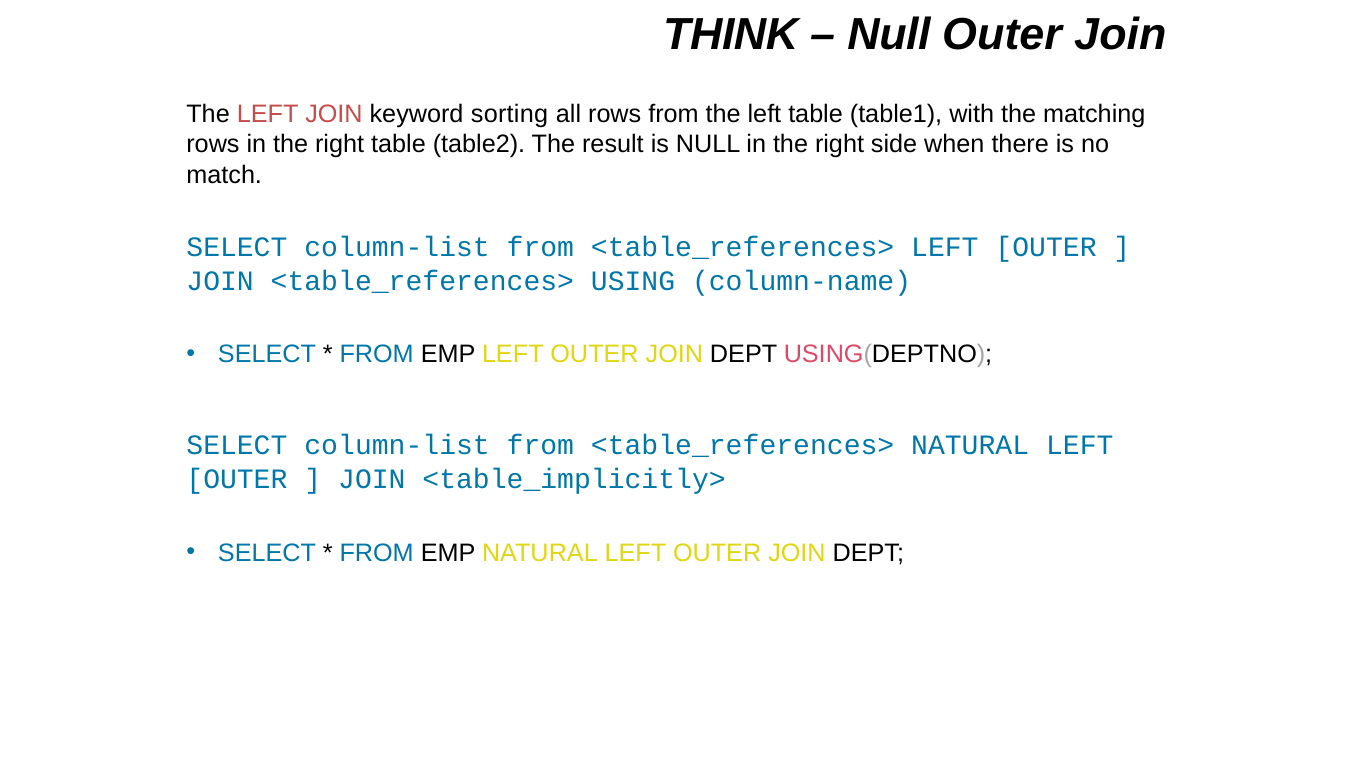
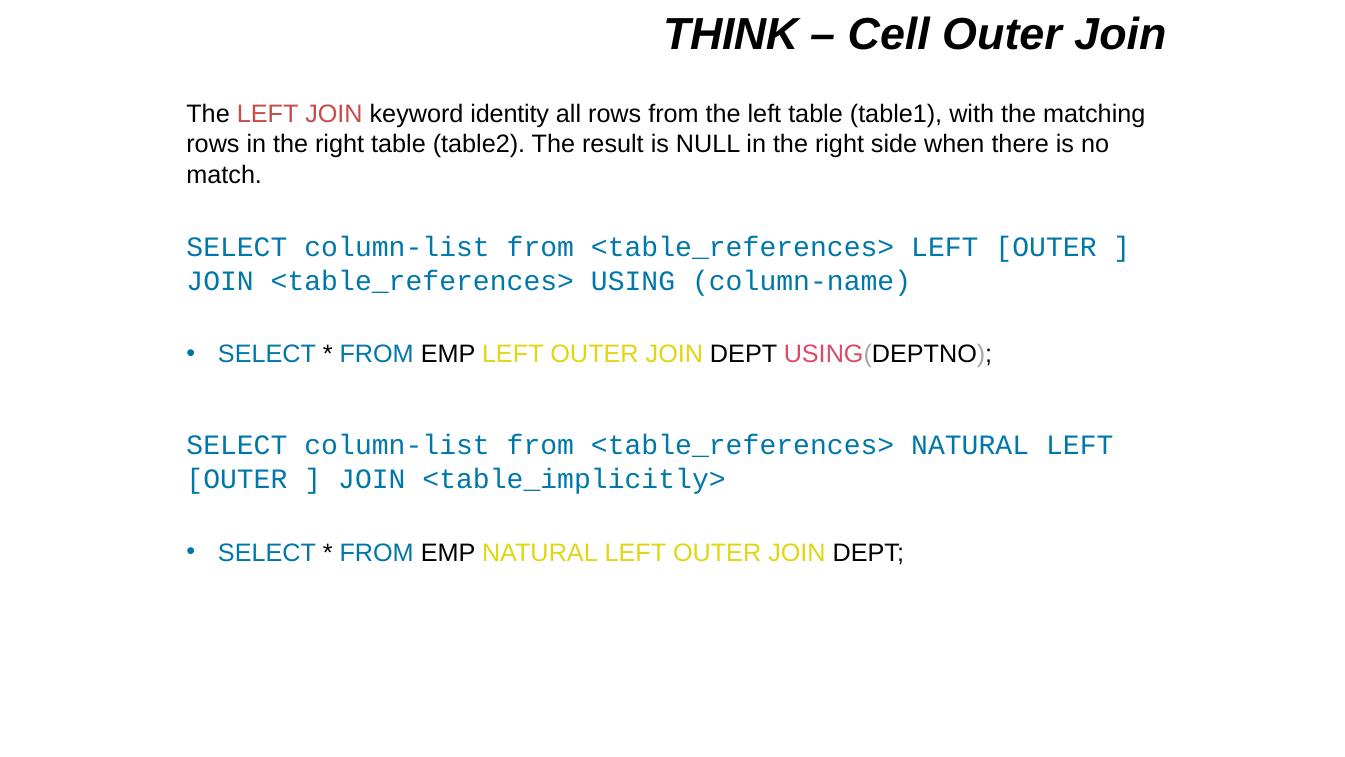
Null: Null -> Cell (889, 35)
sorting: sorting -> identity (510, 114)
